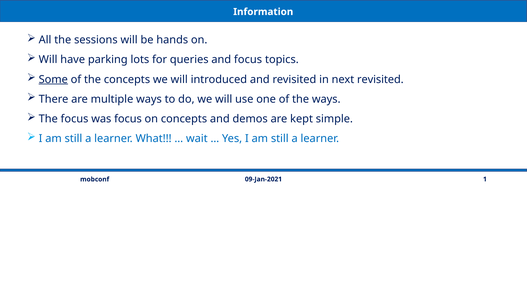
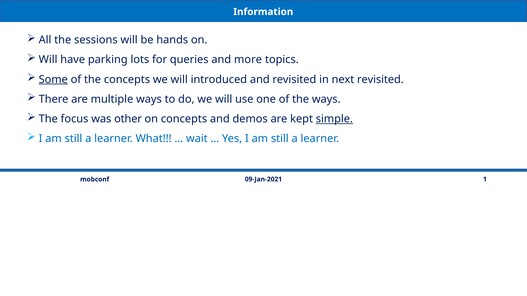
and focus: focus -> more (248, 60)
was focus: focus -> other (128, 119)
simple underline: none -> present (334, 119)
